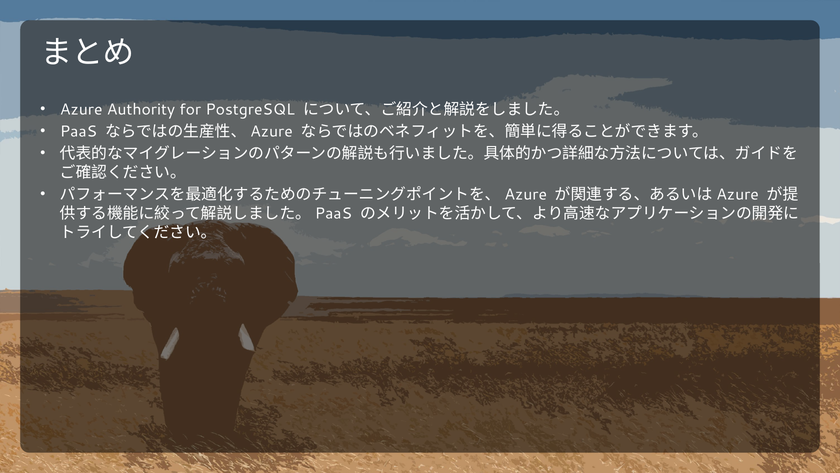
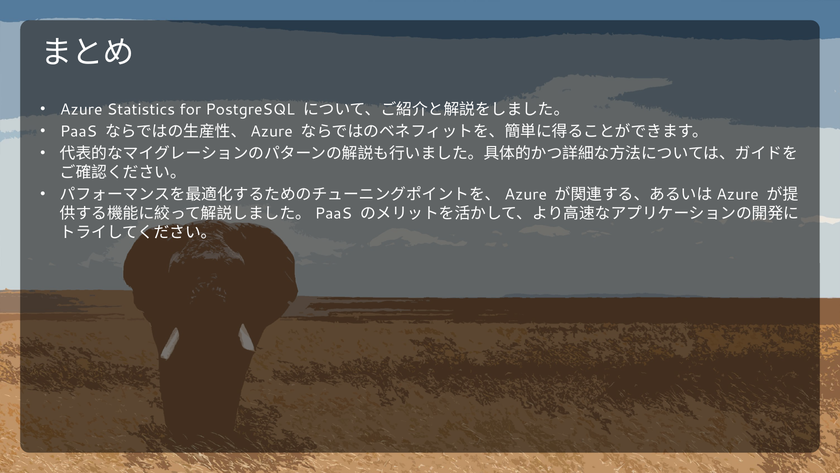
Authority: Authority -> Statistics (141, 109)
